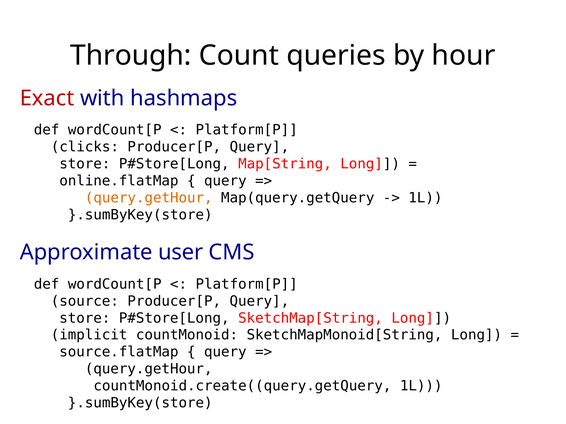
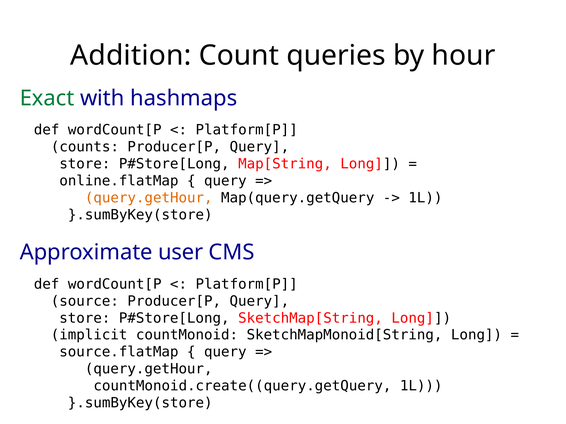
Through: Through -> Addition (131, 56)
Exact colour: red -> green (47, 98)
clicks: clicks -> counts (85, 147)
